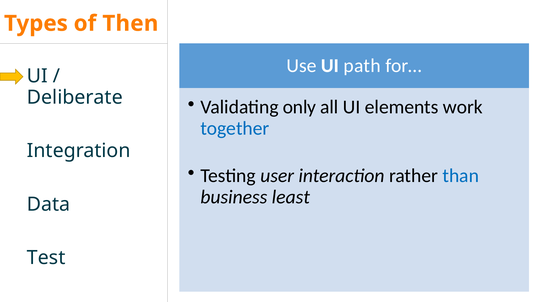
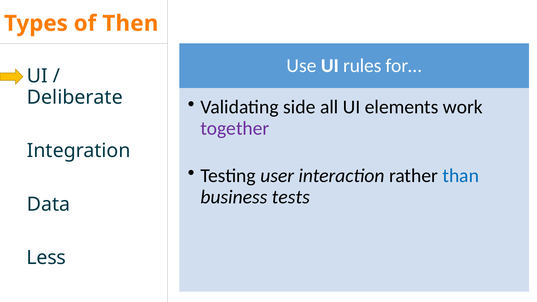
path: path -> rules (362, 66)
only: only -> side (299, 107)
together colour: blue -> purple (235, 128)
least: least -> tests (291, 197)
Test: Test -> Less (46, 258)
